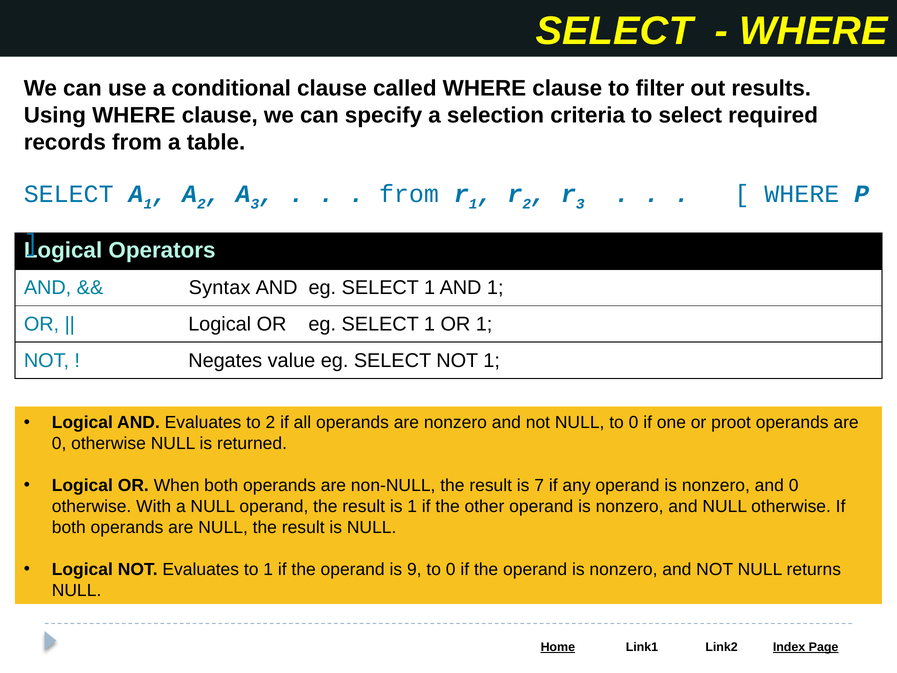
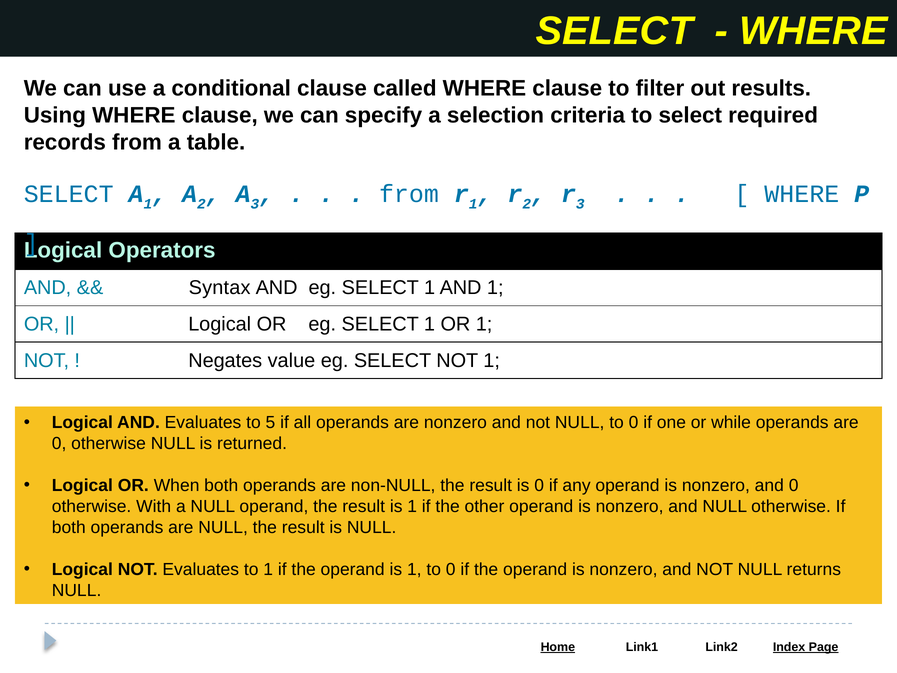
to 2: 2 -> 5 (270, 423)
proot: proot -> while (731, 423)
is 7: 7 -> 0 (539, 485)
operand is 9: 9 -> 1 (414, 569)
